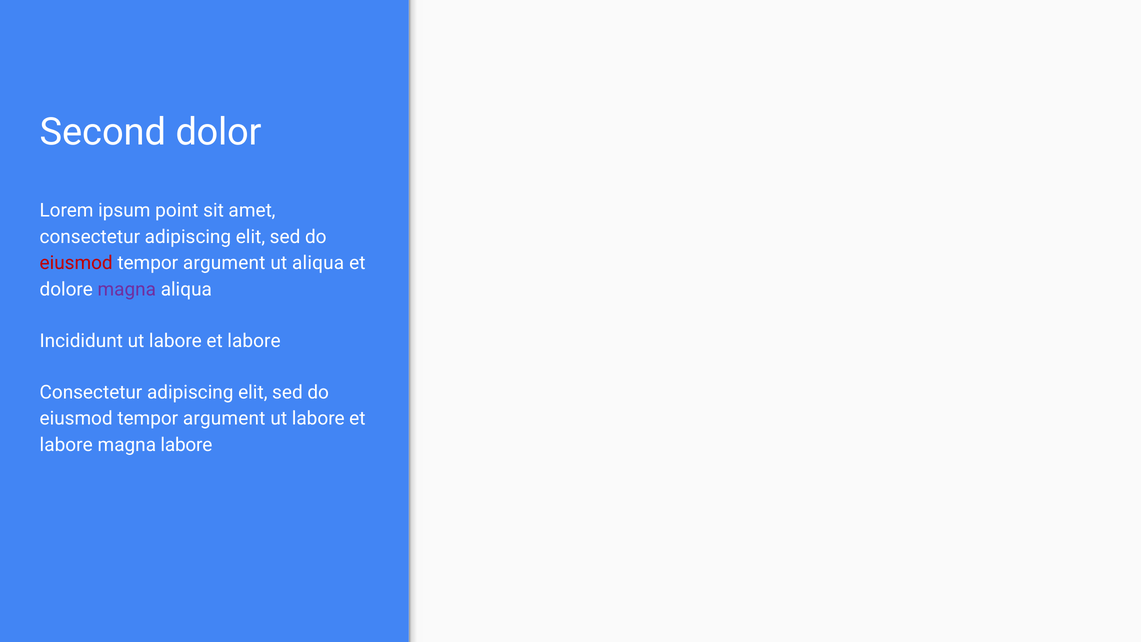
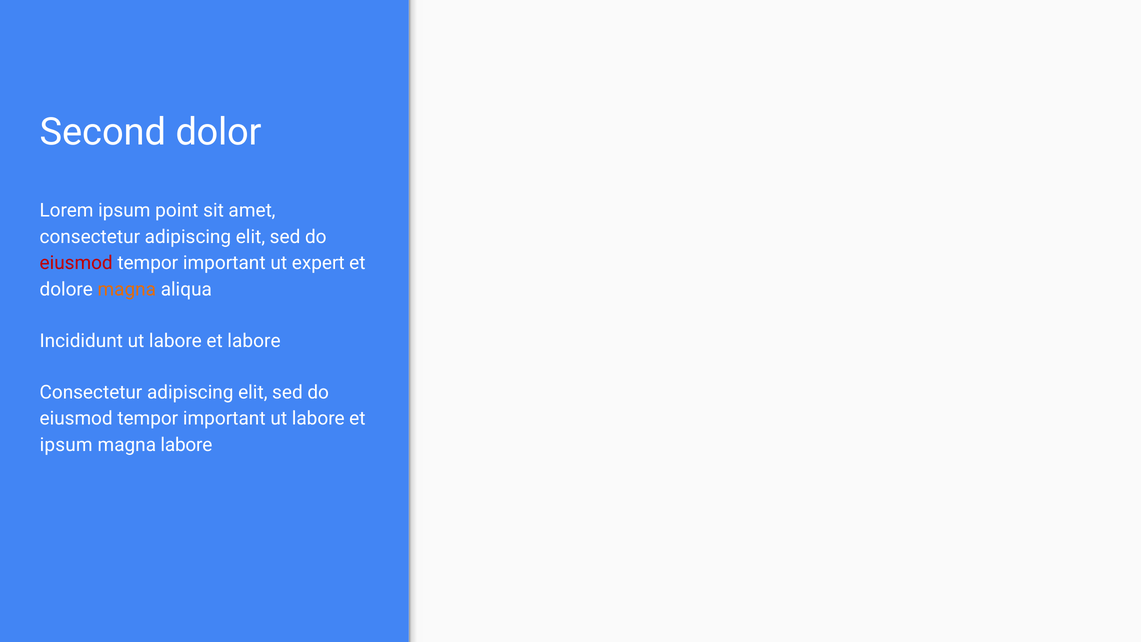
argument: argument -> important (224, 263)
ut aliqua: aliqua -> expert (318, 263)
magna colour: purple -> orange (127, 289)
argument: argument -> important (224, 419)
labore: labore -> ipsum (66, 445)
